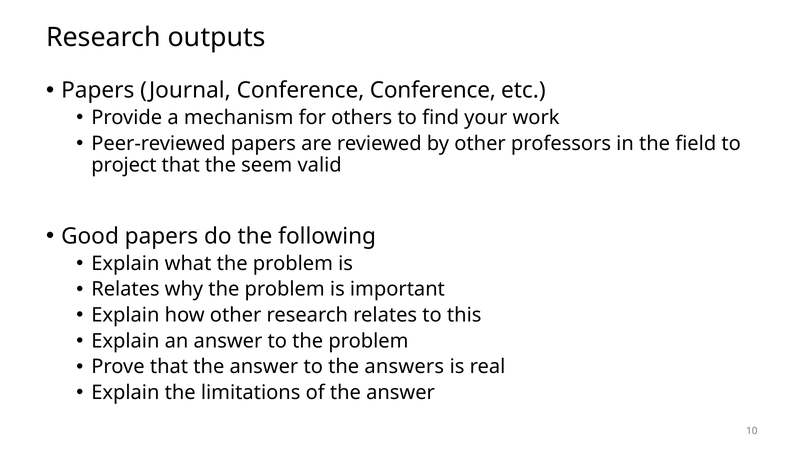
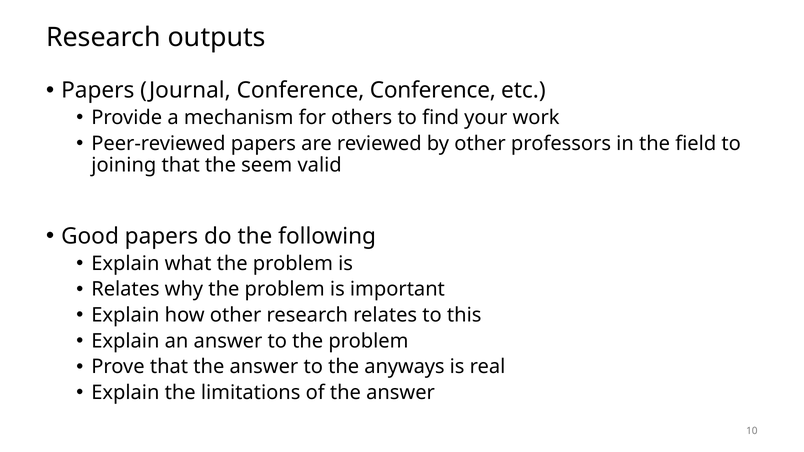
project: project -> joining (124, 165)
answers: answers -> anyways (404, 367)
